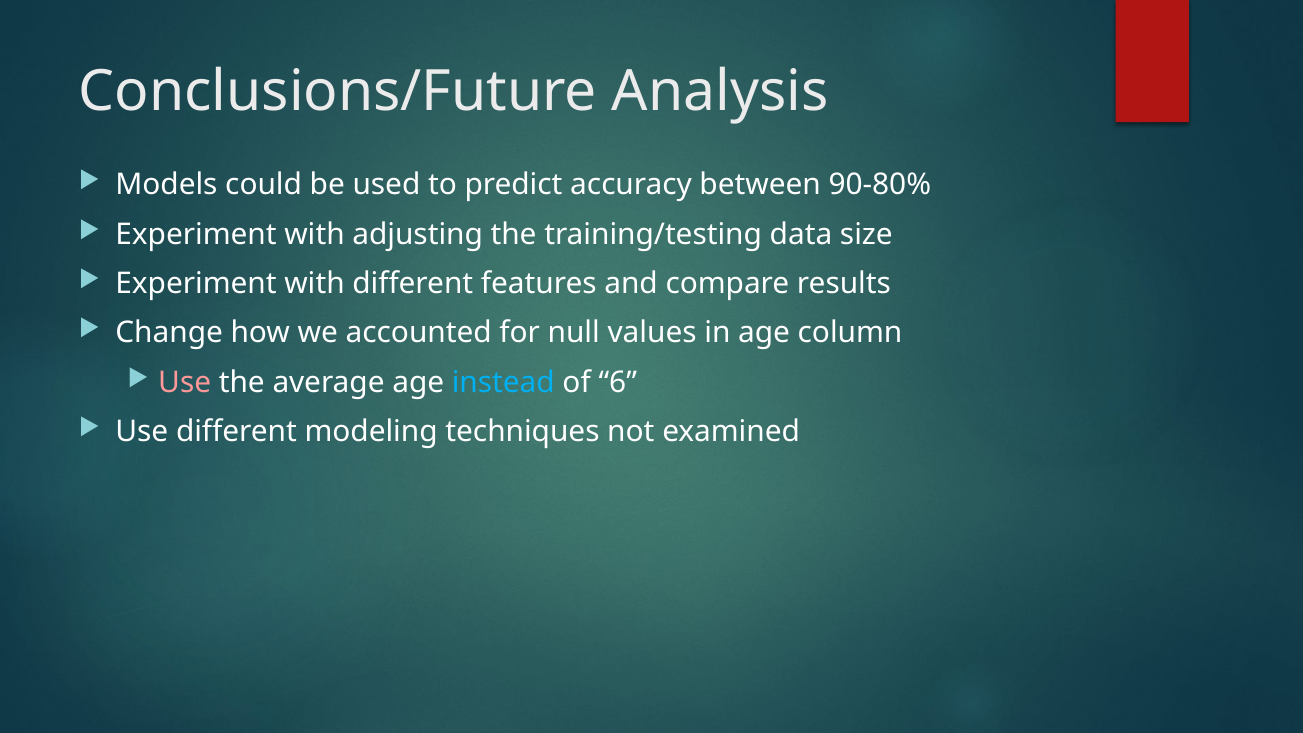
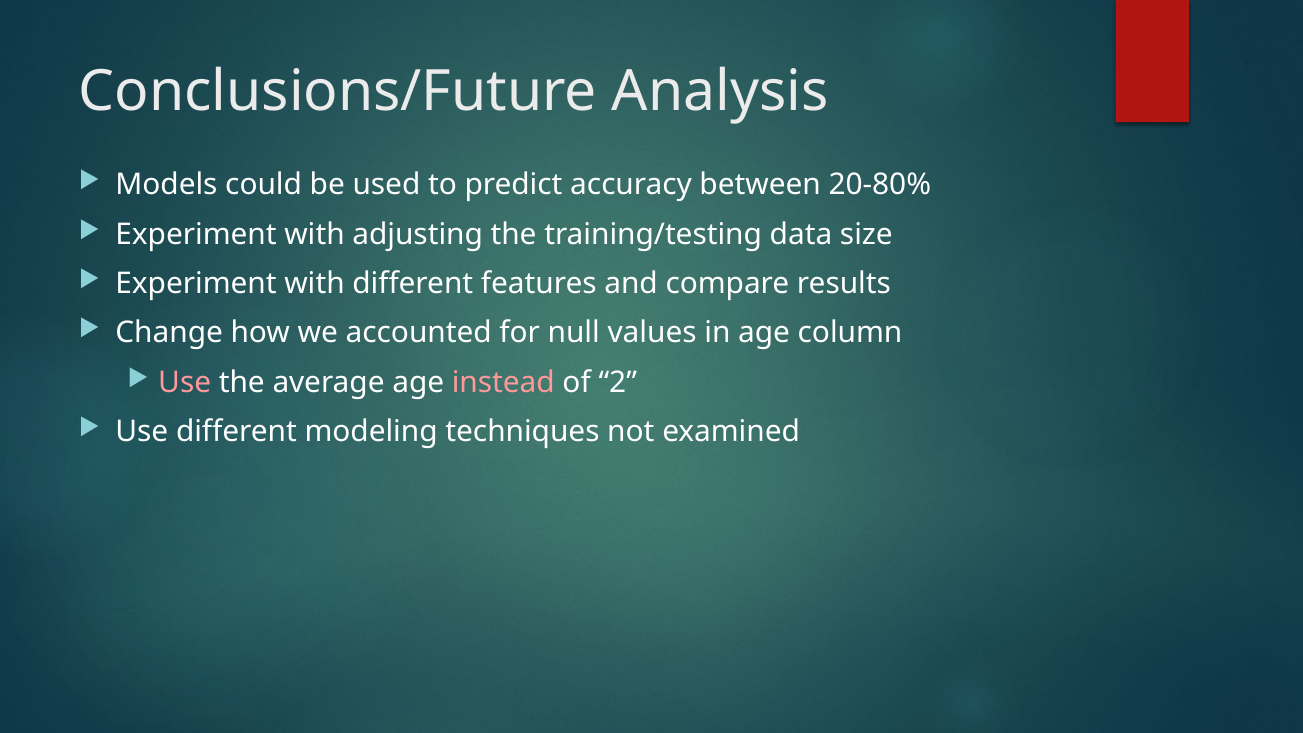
90-80%: 90-80% -> 20-80% (880, 185)
instead colour: light blue -> pink (503, 382)
6: 6 -> 2 (618, 382)
